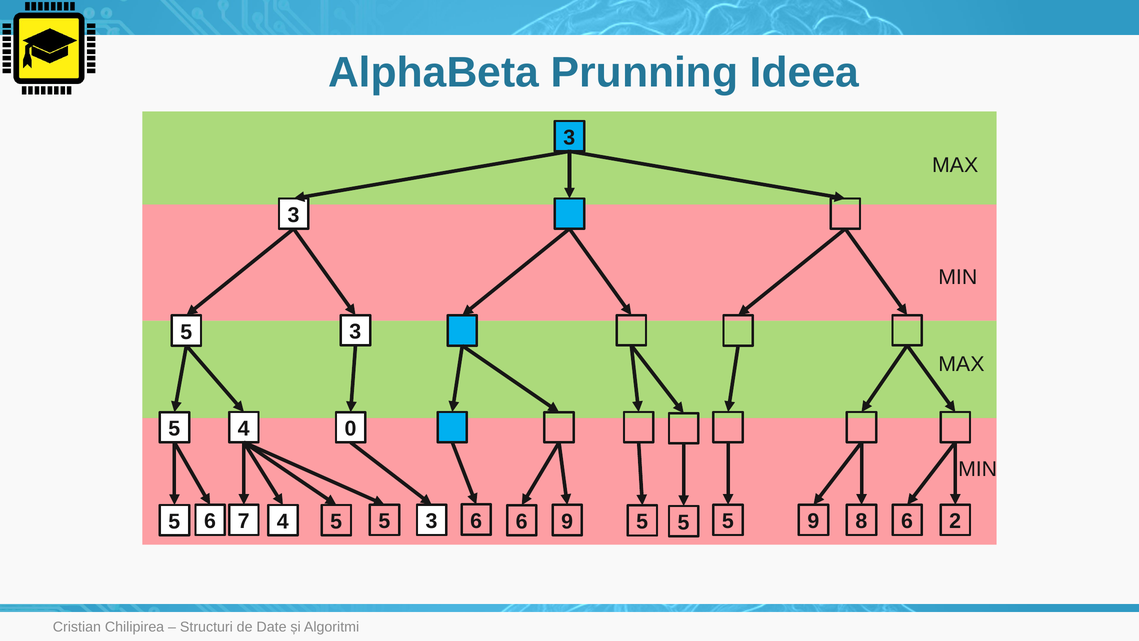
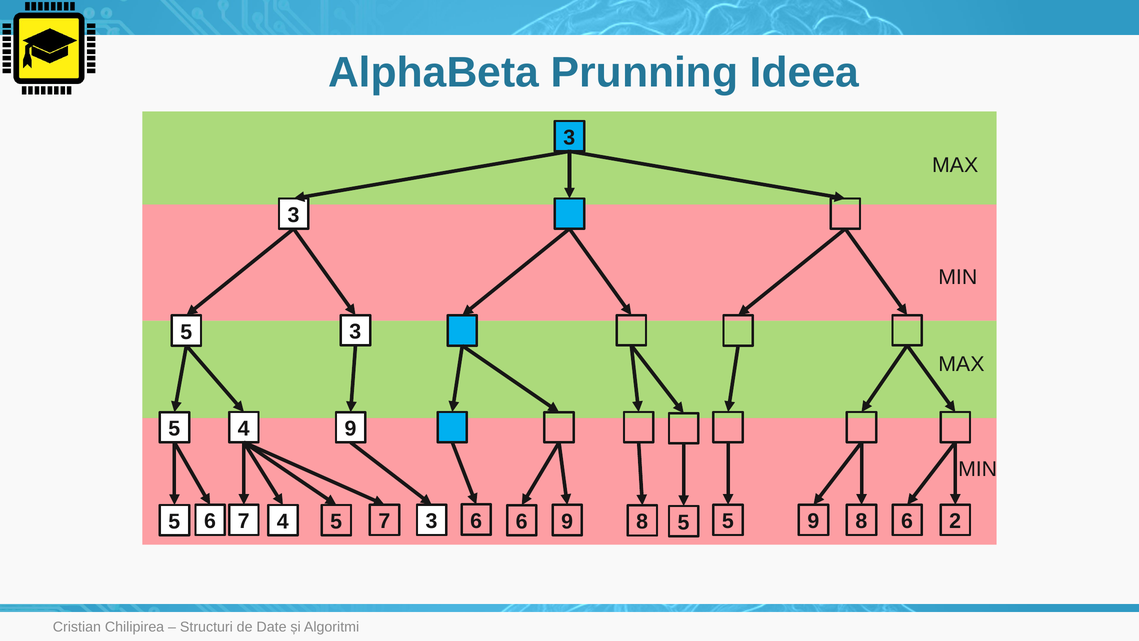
5 0: 0 -> 9 (350, 429)
6 5: 5 -> 8 (642, 522)
5: 5 -> 7 (384, 521)
